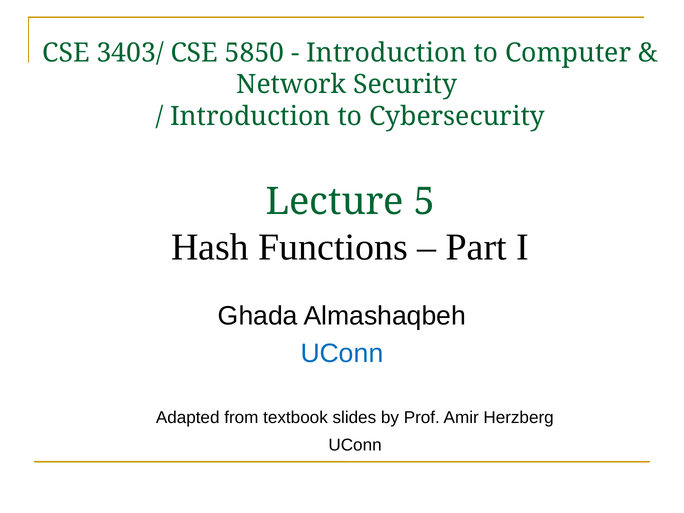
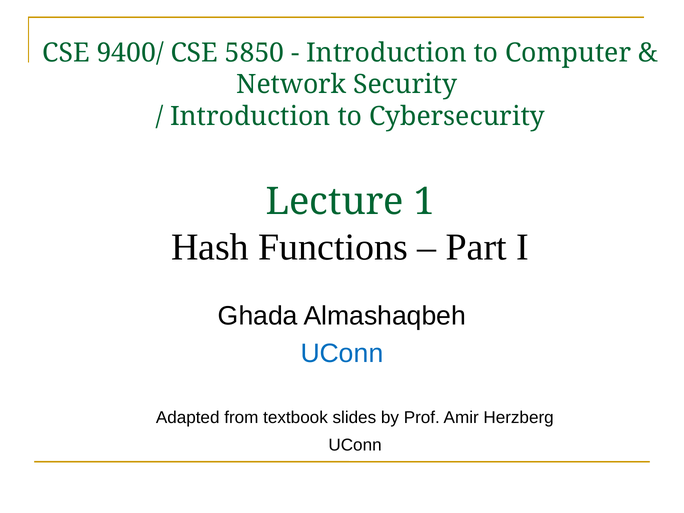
3403/: 3403/ -> 9400/ (130, 53)
5: 5 -> 1 (424, 202)
